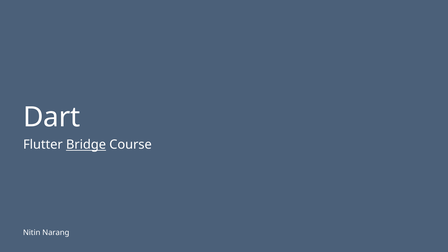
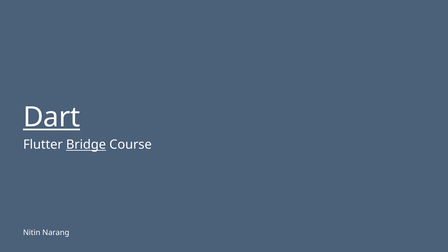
Dart underline: none -> present (52, 117)
